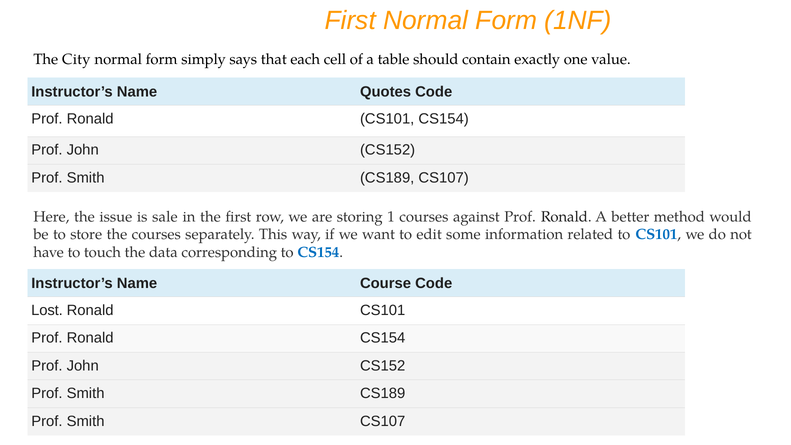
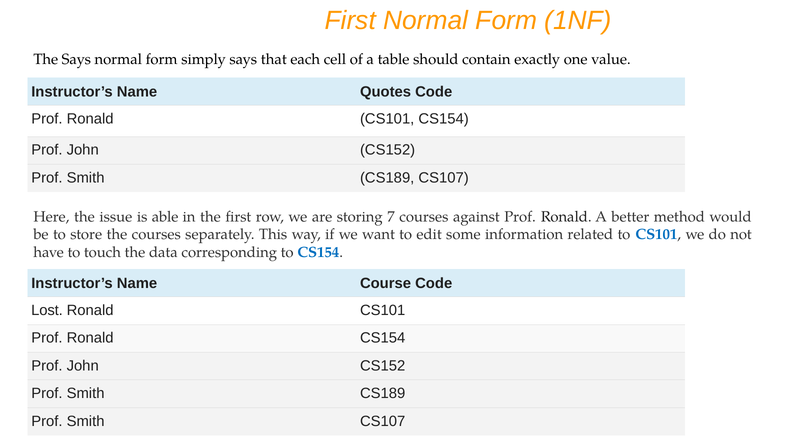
The City: City -> Says (76, 59)
sale: sale -> able (165, 217)
1: 1 -> 7 (391, 217)
